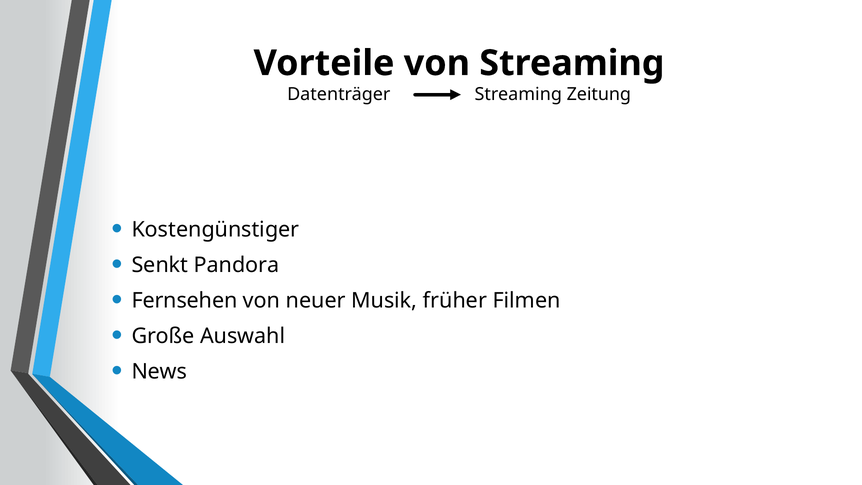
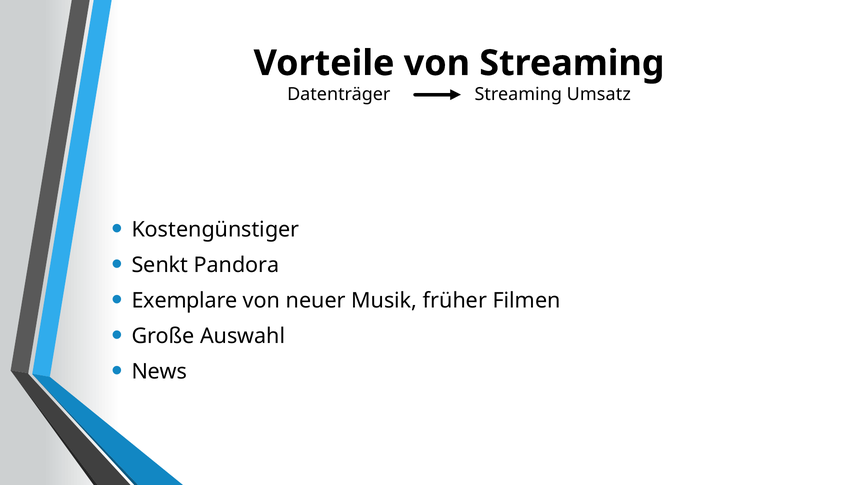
Zeitung: Zeitung -> Umsatz (599, 94)
Fernsehen: Fernsehen -> Exemplare (185, 300)
